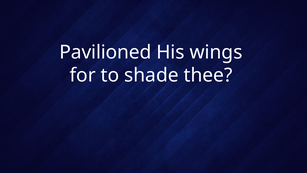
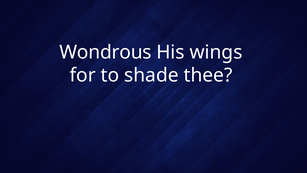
Pavilioned: Pavilioned -> Wondrous (105, 52)
